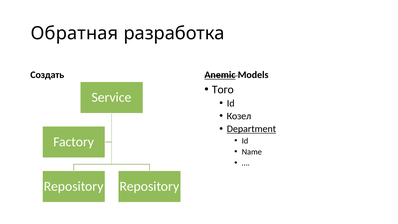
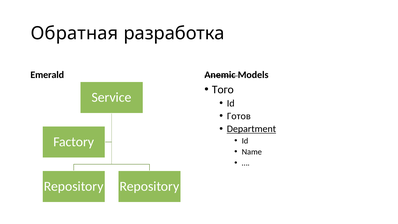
Создать: Создать -> Emerald (47, 75)
Anemic underline: present -> none (220, 75)
Козел: Козел -> Готов (239, 116)
